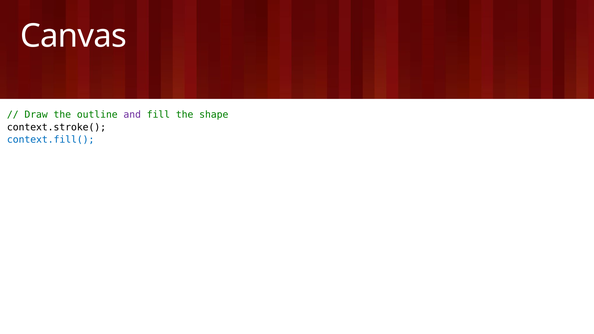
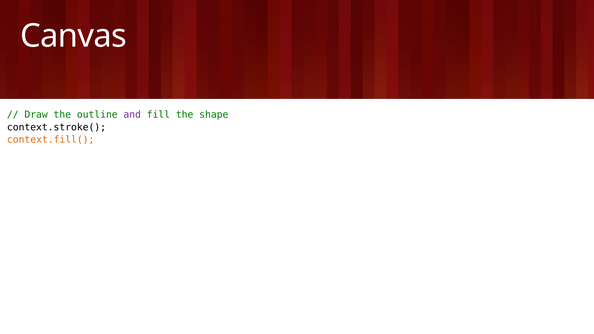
context.fill( colour: blue -> orange (51, 140)
